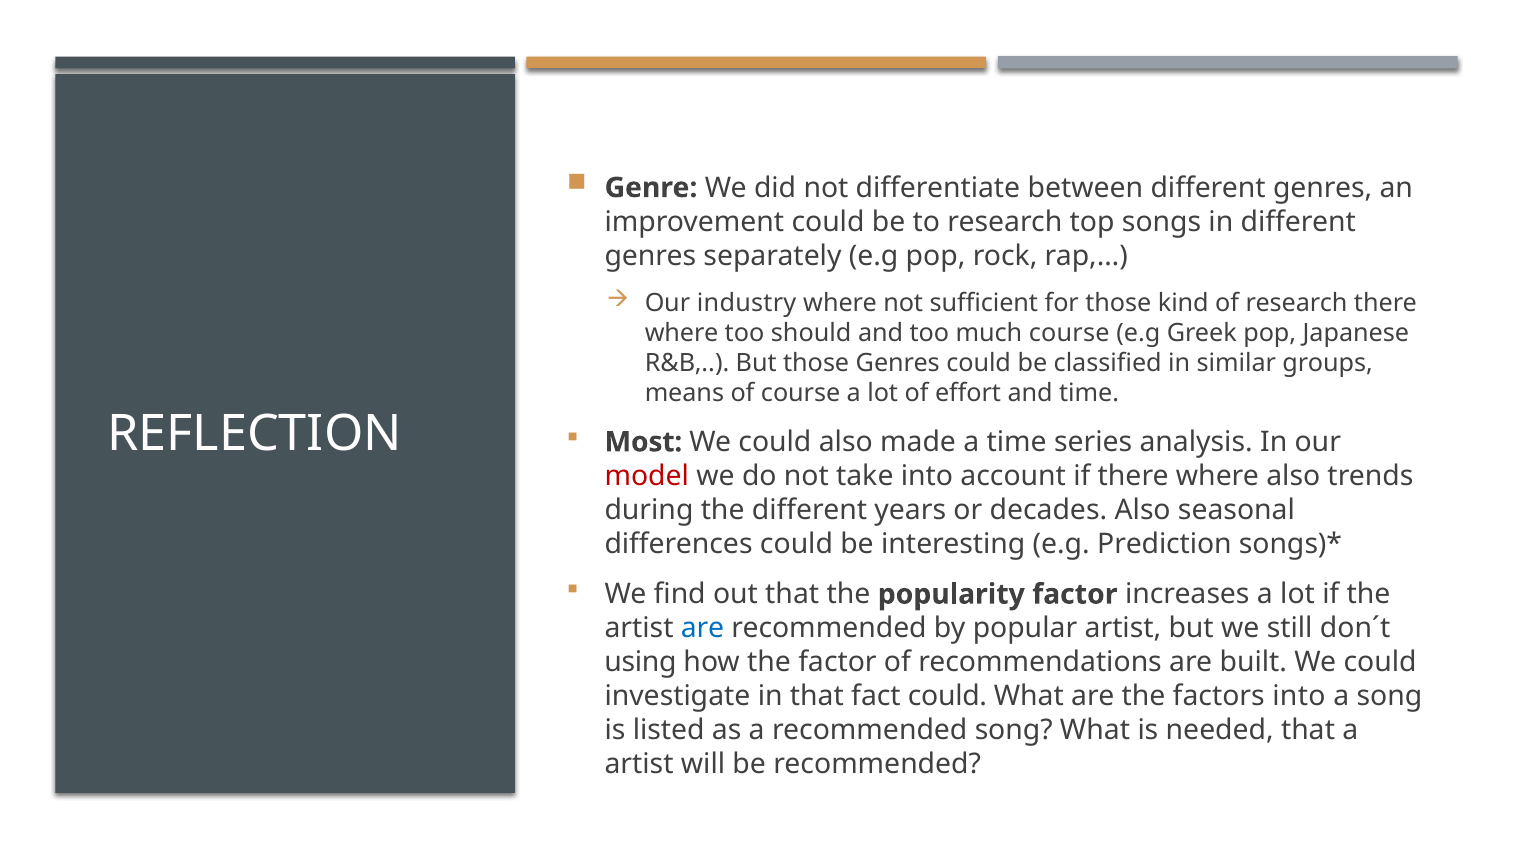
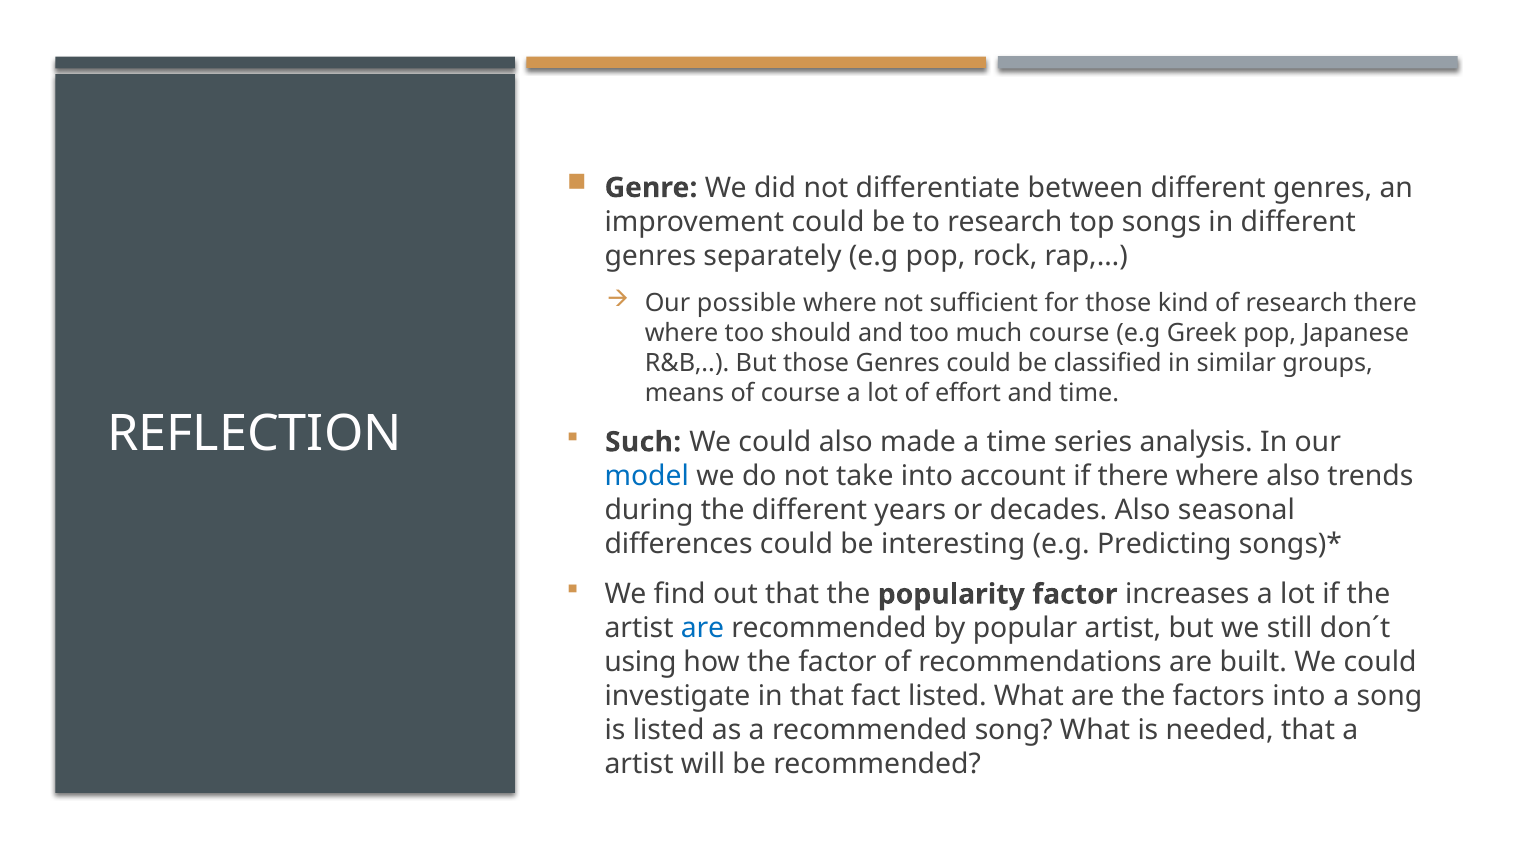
industry: industry -> possible (747, 303)
Most: Most -> Such (643, 442)
model colour: red -> blue (647, 476)
Prediction: Prediction -> Predicting (1164, 544)
fact could: could -> listed (947, 696)
